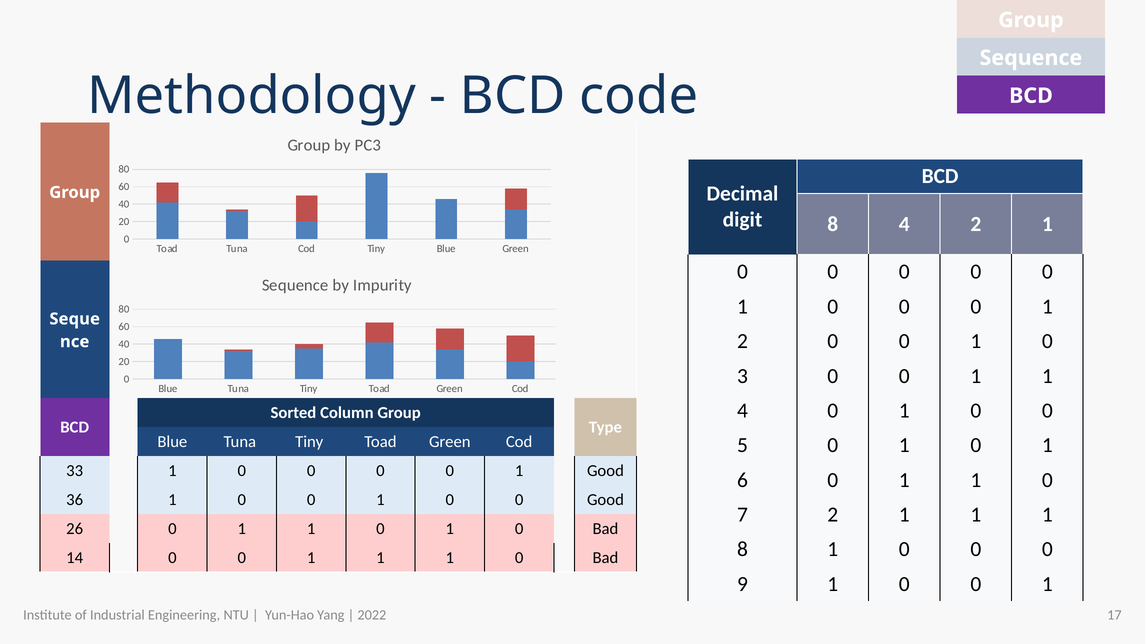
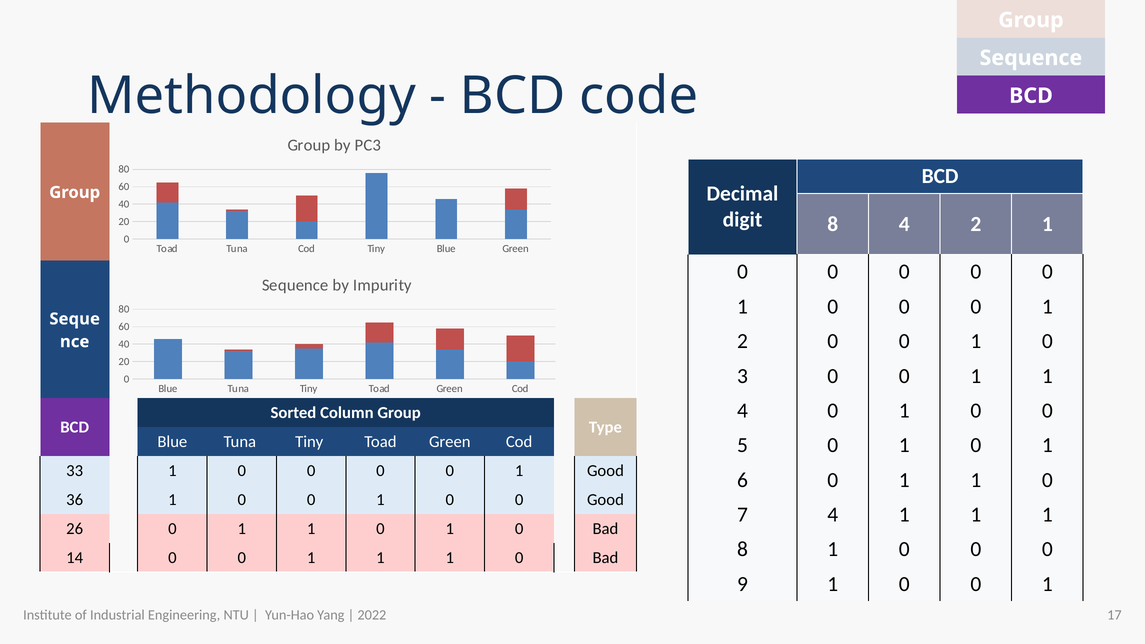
7 2: 2 -> 4 (833, 515)
